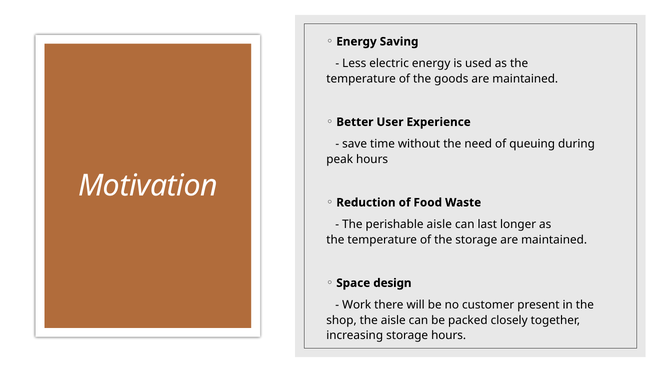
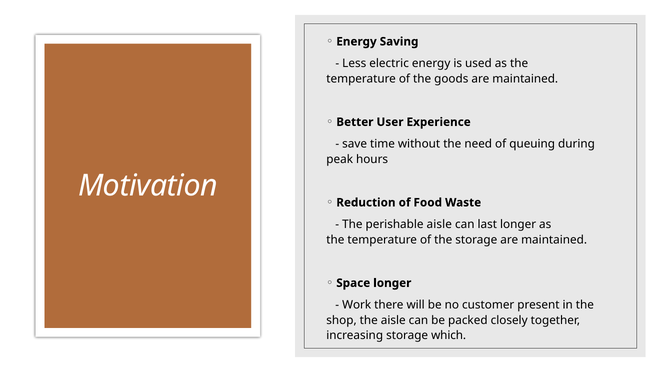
Space design: design -> longer (392, 283)
storage hours: hours -> which (449, 335)
